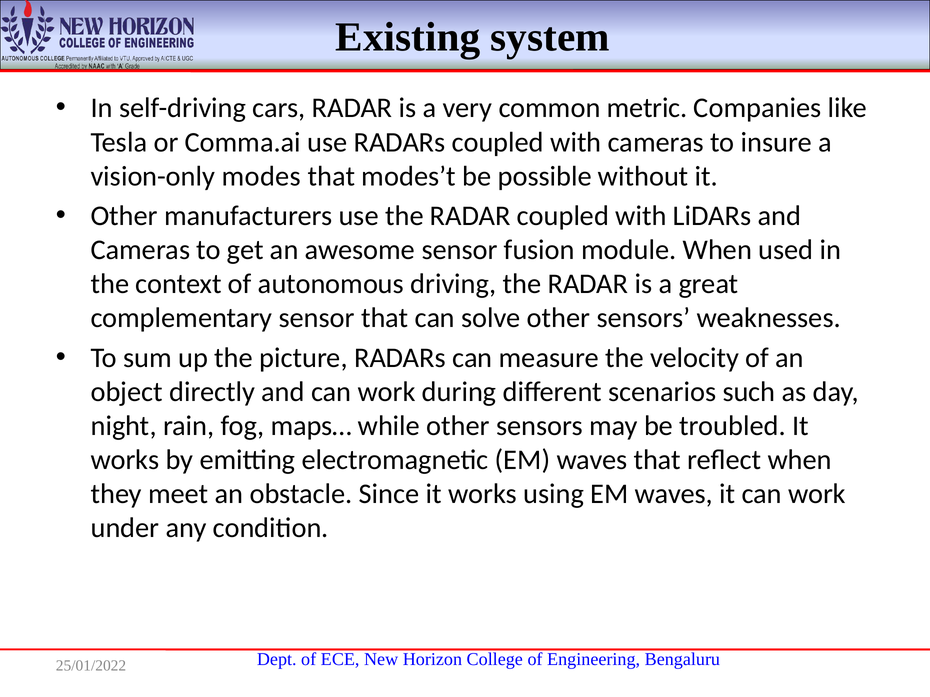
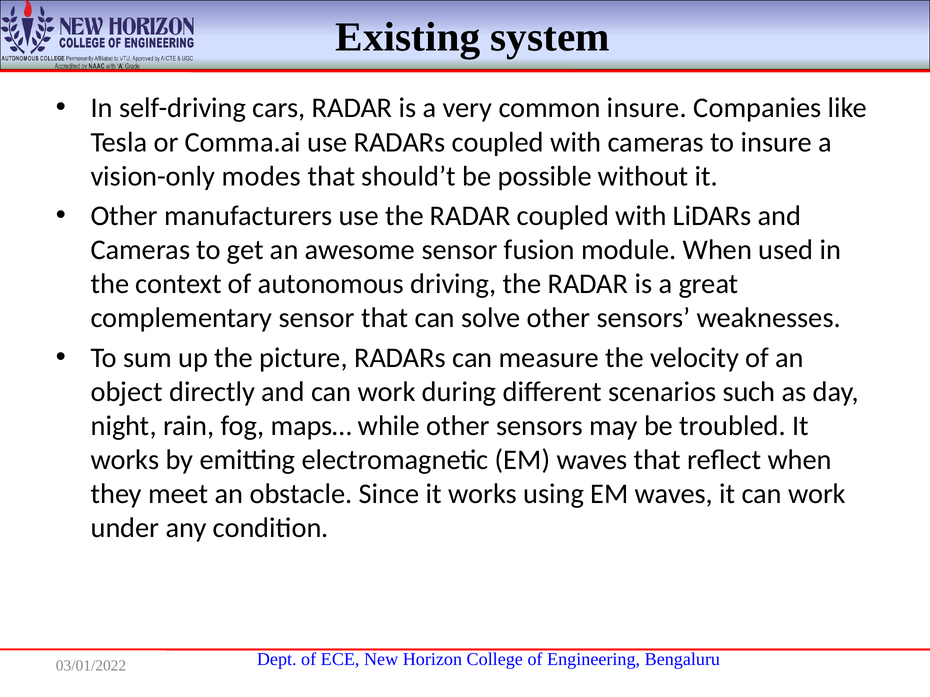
common metric: metric -> insure (647, 108)
modes’t: modes’t -> should’t (409, 176)
25/01/2022: 25/01/2022 -> 03/01/2022 (91, 666)
